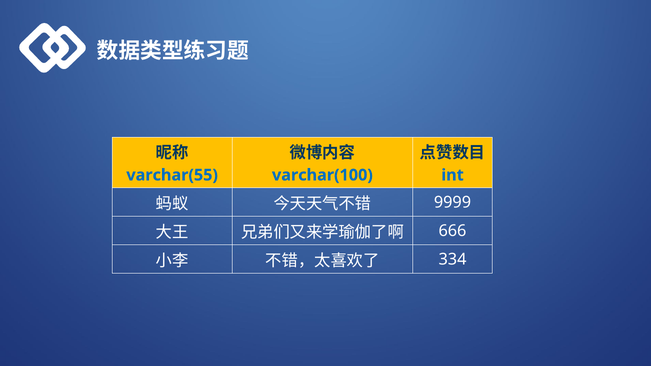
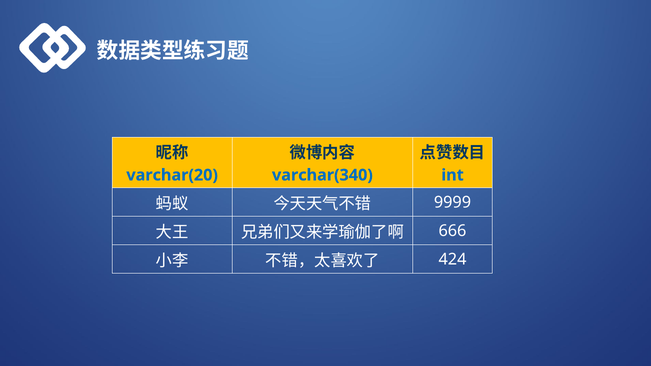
varchar(55: varchar(55 -> varchar(20 (172, 175)
varchar(100: varchar(100 -> varchar(340 (322, 175)
334: 334 -> 424 (453, 259)
